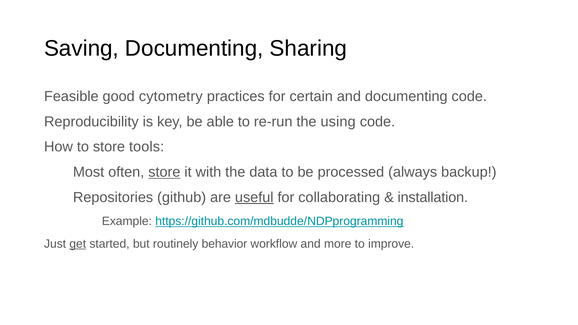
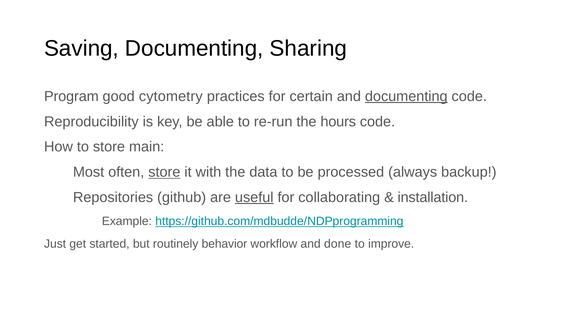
Feasible: Feasible -> Program (71, 96)
documenting underline: none -> present (406, 96)
using: using -> hours (338, 122)
tools: tools -> main (147, 147)
get underline: present -> none (78, 244)
more: more -> done (338, 244)
